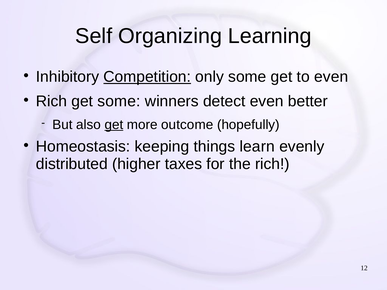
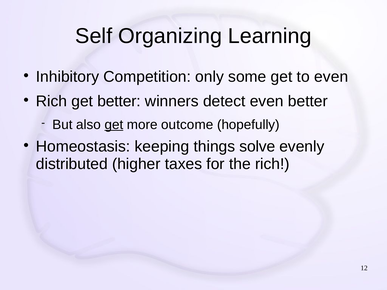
Competition underline: present -> none (147, 77)
get some: some -> better (119, 101)
learn: learn -> solve (257, 147)
